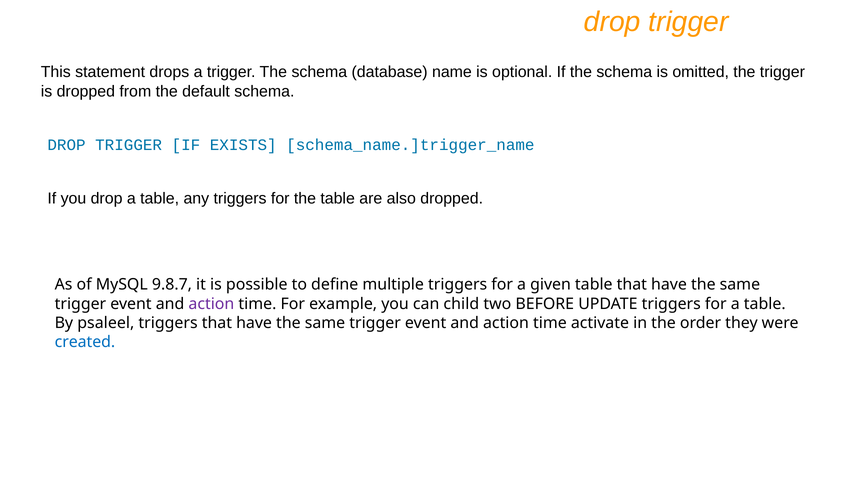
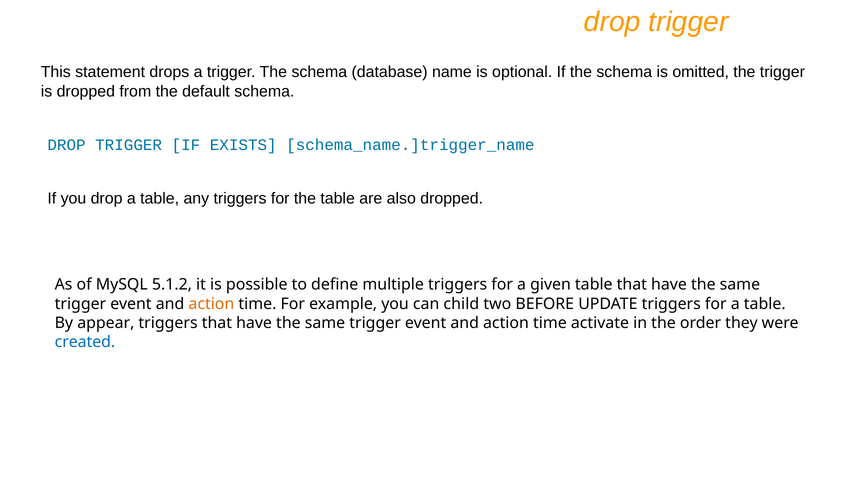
9.8.7: 9.8.7 -> 5.1.2 (172, 284)
action colour: purple -> orange (211, 303)
psaleel: psaleel -> appear (106, 323)
